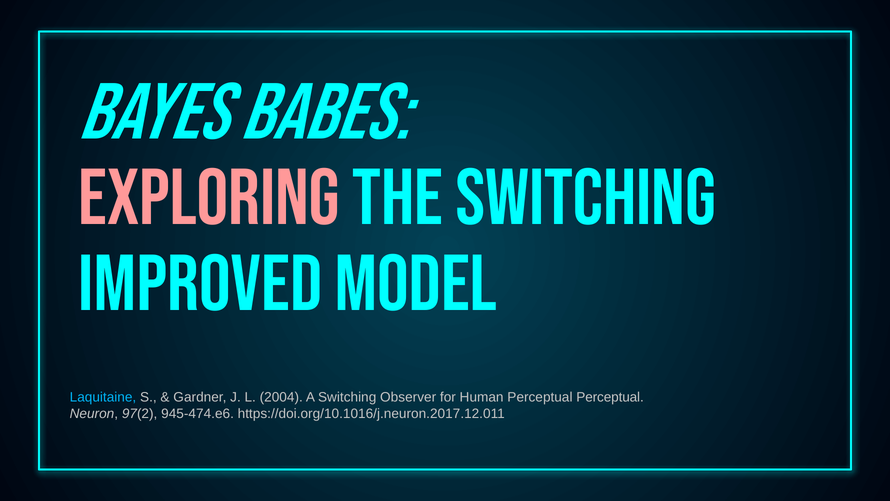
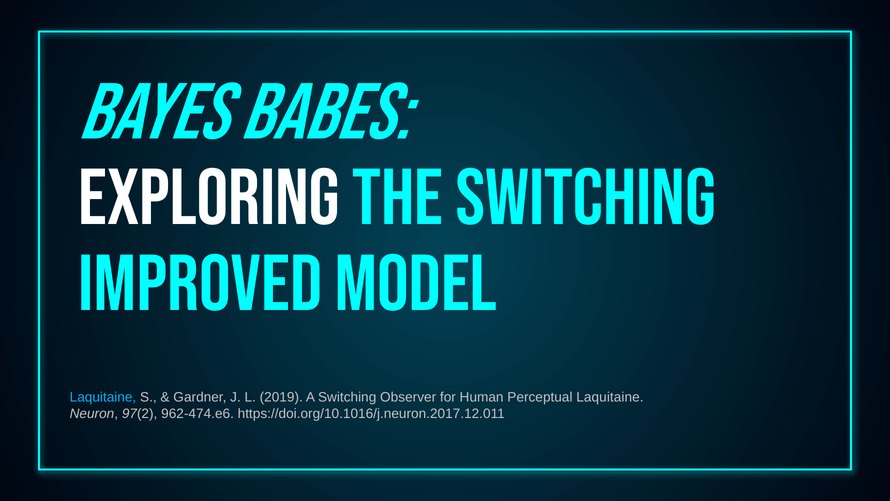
Exploring colour: pink -> white (209, 198)
2004: 2004 -> 2019 (281, 397)
Perceptual Perceptual: Perceptual -> Laquitaine (610, 397)
945-474.e6: 945-474.e6 -> 962-474.e6 (198, 413)
